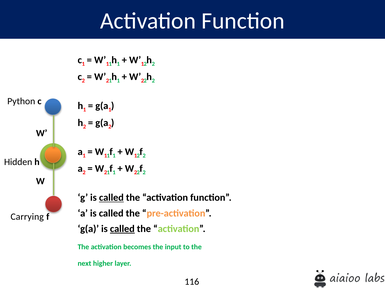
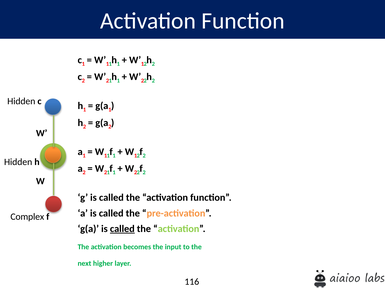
Python: Python -> Hidden (21, 101)
called underline: present -> none (111, 198)
Carrying: Carrying -> Complex (27, 217)
